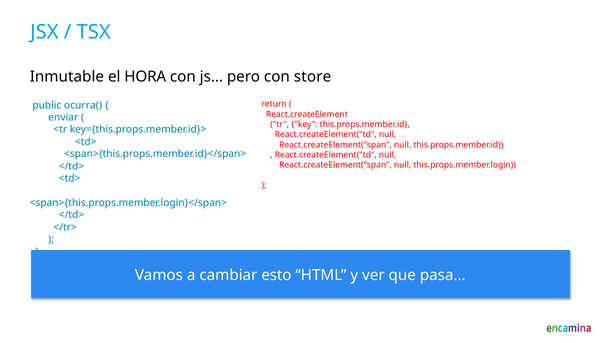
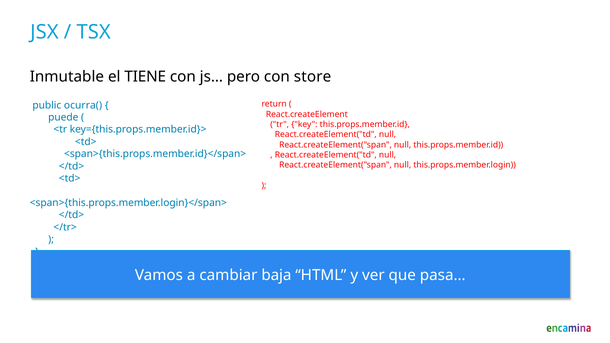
HORA: HORA -> TIENE (145, 77)
enviar: enviar -> puede (63, 117)
esto: esto -> baja (276, 275)
